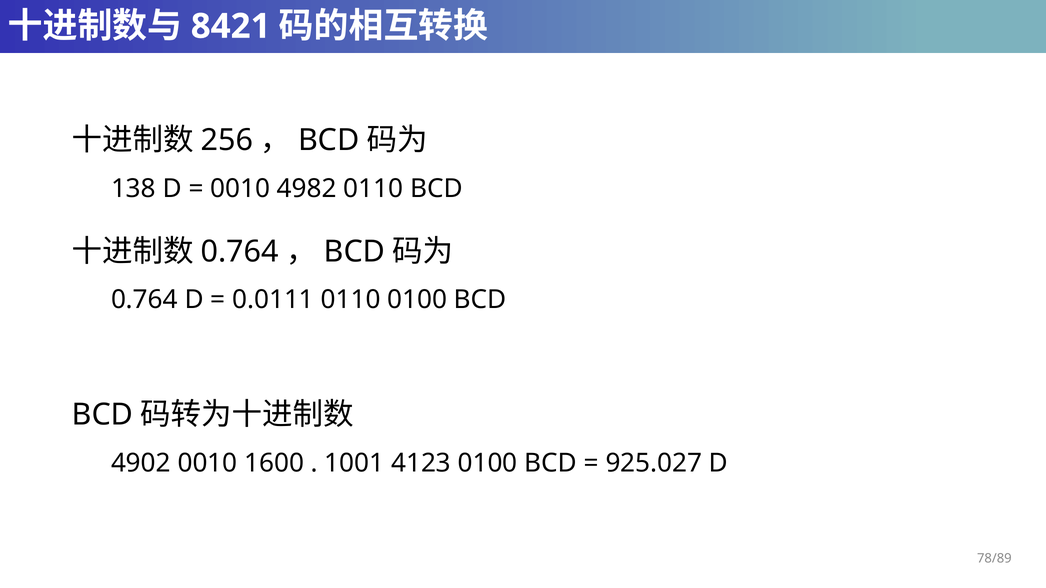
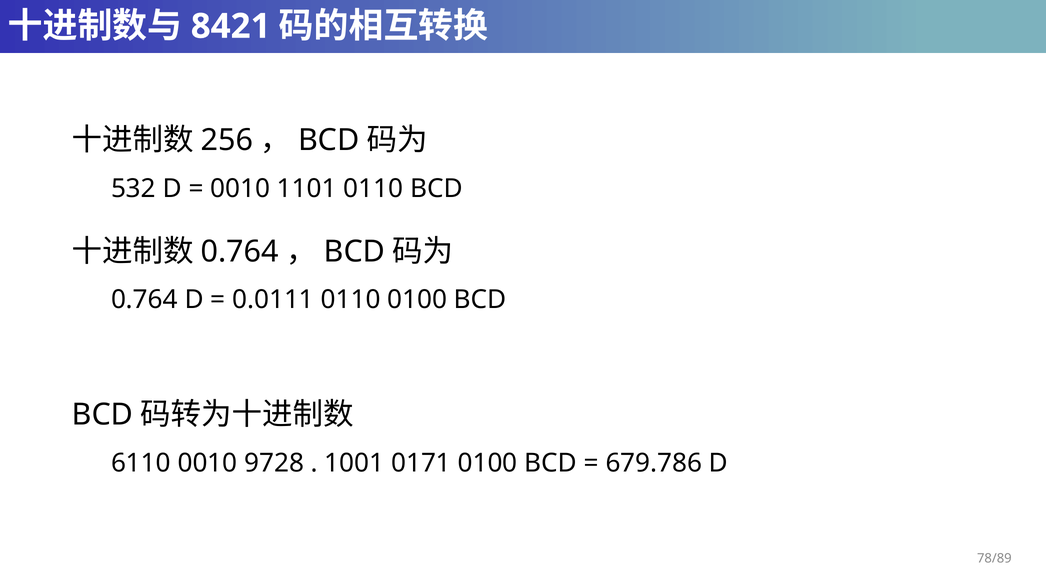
138: 138 -> 532 (133, 189)
4982: 4982 -> 1101 (307, 189)
4902: 4902 -> 6110 (141, 463)
1600: 1600 -> 9728 (274, 463)
4123: 4123 -> 0171 (421, 463)
925.027: 925.027 -> 679.786 (654, 463)
